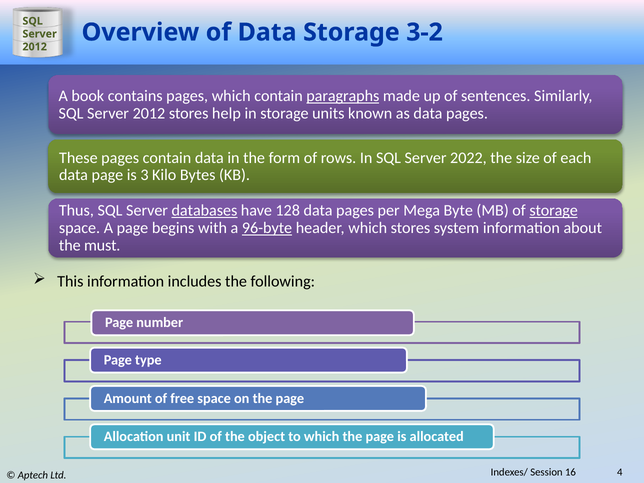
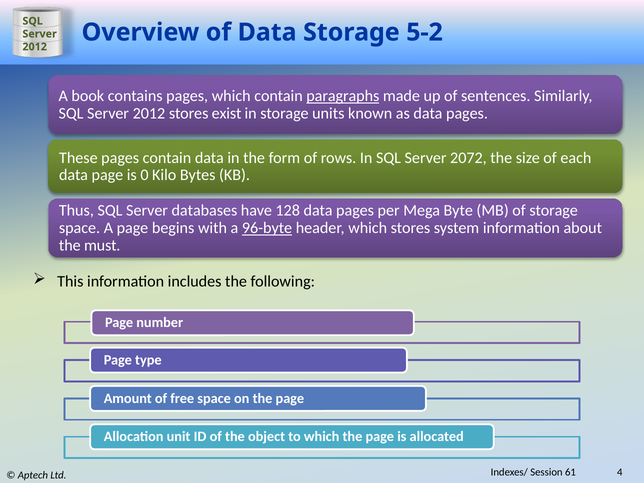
3-2: 3-2 -> 5-2 (425, 32)
help: help -> exist (227, 113)
2022: 2022 -> 2072 (468, 158)
3: 3 -> 0 (144, 175)
databases underline: present -> none (204, 211)
storage underline: present -> none (554, 211)
16: 16 -> 61 (571, 472)
